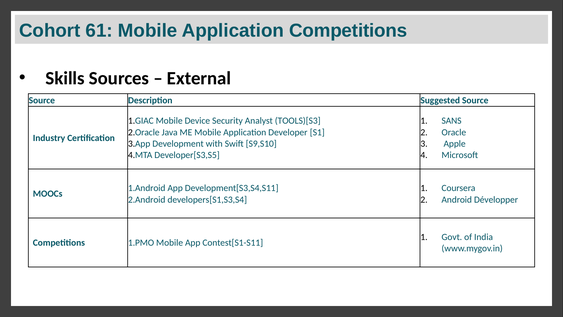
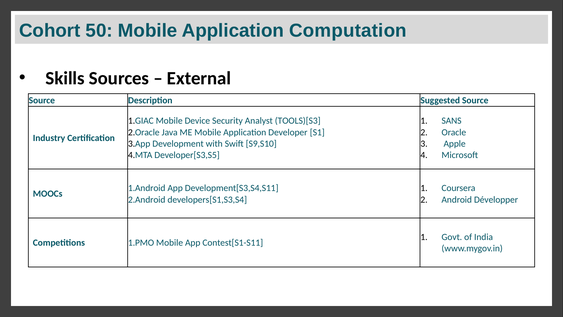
61: 61 -> 50 (99, 31)
Application Competitions: Competitions -> Computation (348, 31)
